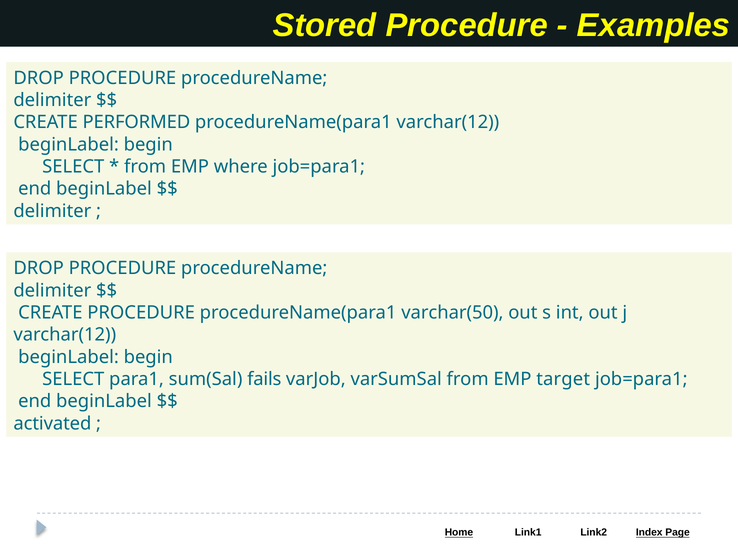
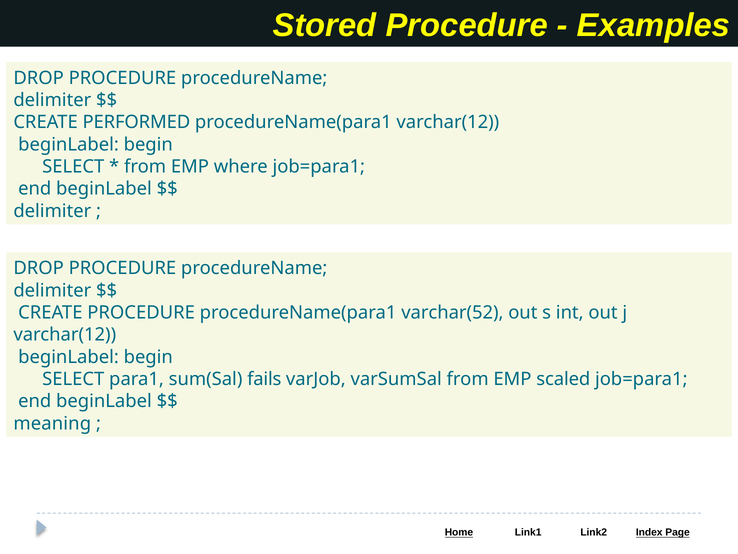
varchar(50: varchar(50 -> varchar(52 (452, 312)
target: target -> scaled (563, 379)
activated: activated -> meaning (52, 423)
